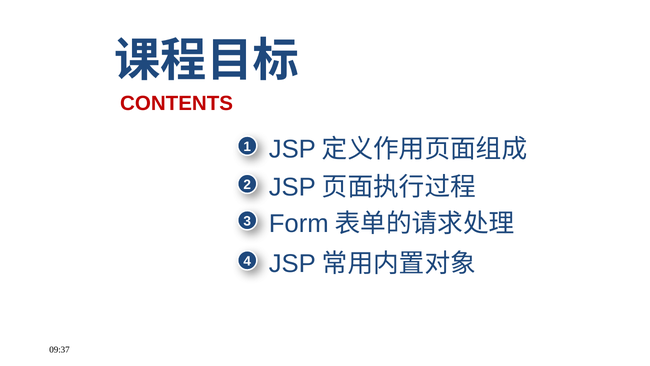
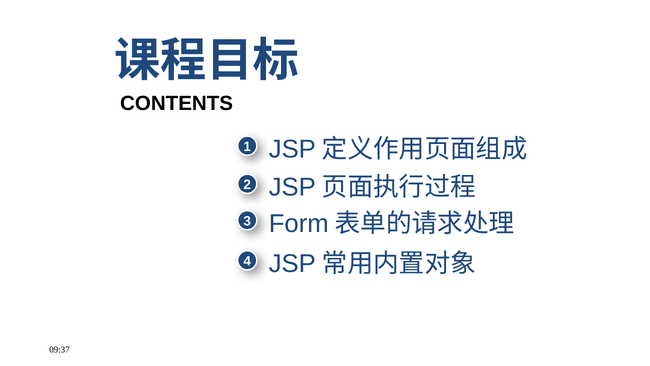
CONTENTS colour: red -> black (177, 103)
